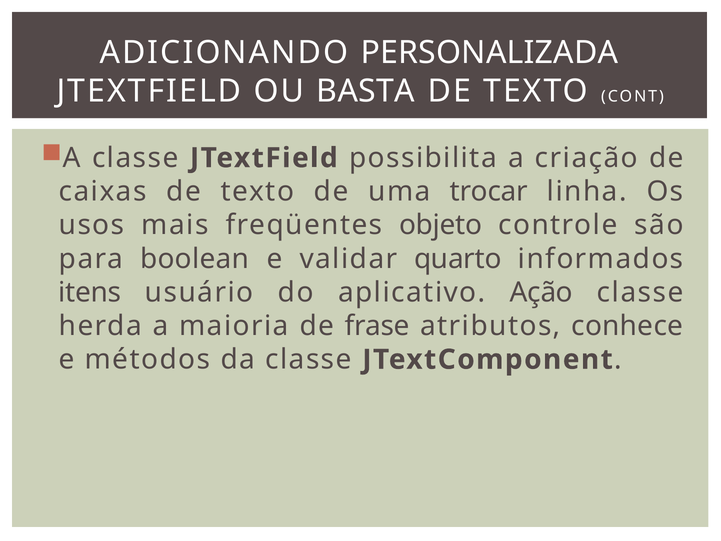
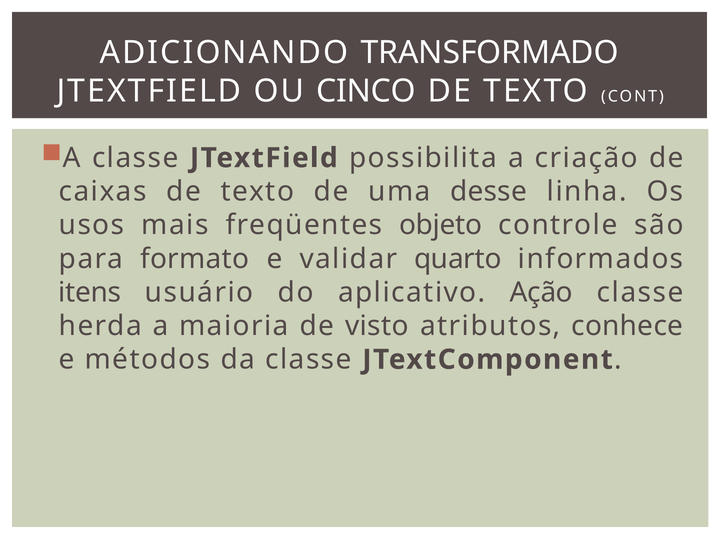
PERSONALIZADA: PERSONALIZADA -> TRANSFORMADO (490, 53)
BASTA: BASTA -> CINCO (366, 91)
trocar: trocar -> desse (489, 191)
boolean: boolean -> formato (195, 259)
frase: frase -> visto (377, 326)
